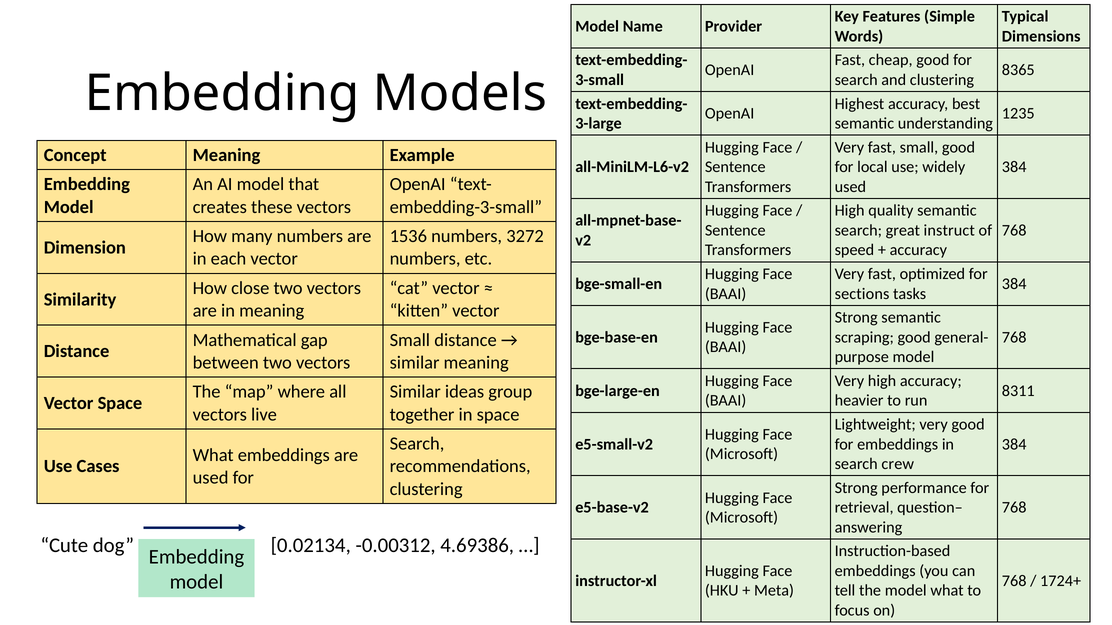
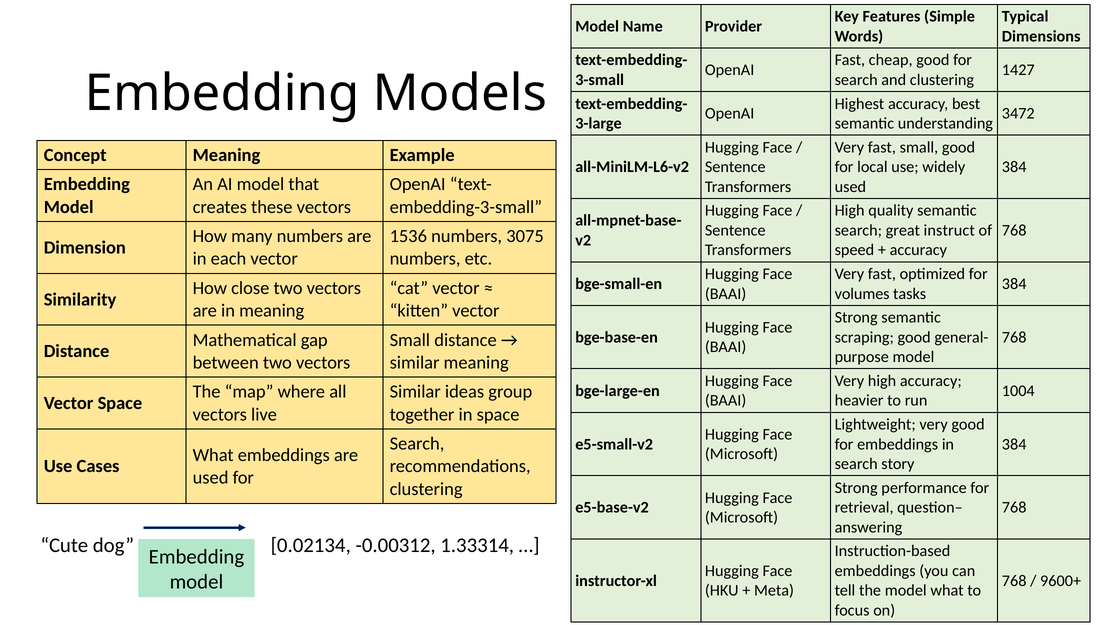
8365: 8365 -> 1427 (1018, 70)
1235: 1235 -> 3472 (1018, 114)
3272: 3272 -> 3075 (525, 236)
sections: sections -> volumes (862, 294)
8311: 8311 -> 1004 (1018, 391)
crew: crew -> story (898, 464)
4.69386: 4.69386 -> 1.33314 (477, 546)
1724+: 1724+ -> 9600+ (1061, 581)
